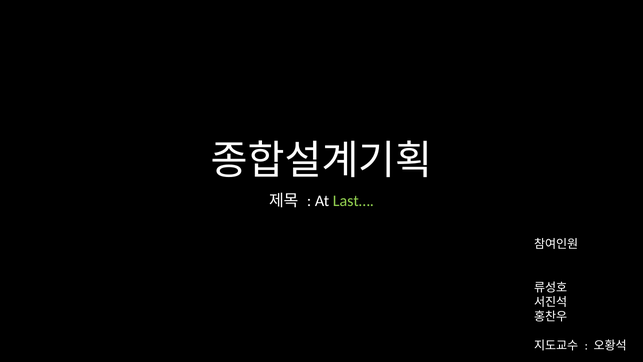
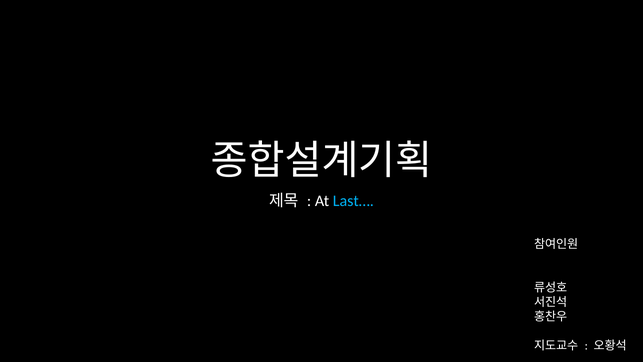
Last… colour: light green -> light blue (353, 201)
